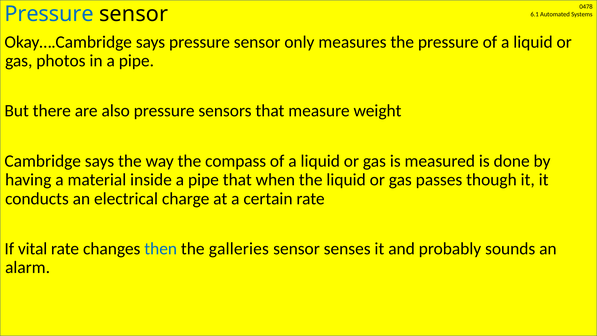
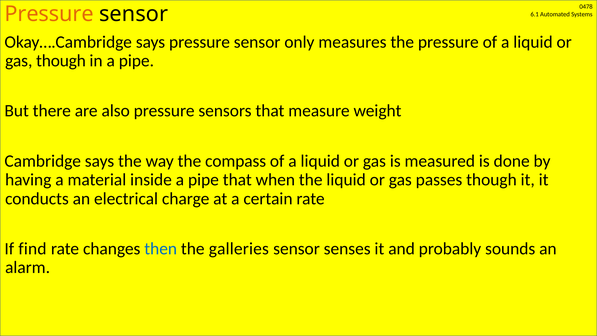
Pressure colour: blue -> orange (49, 14)
gas photos: photos -> though (61, 61)
vital: vital -> find (32, 249)
